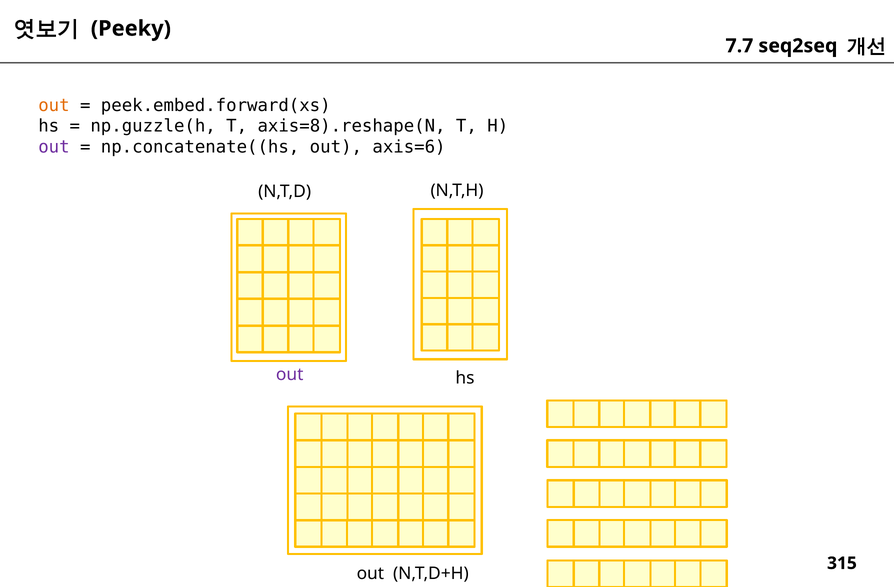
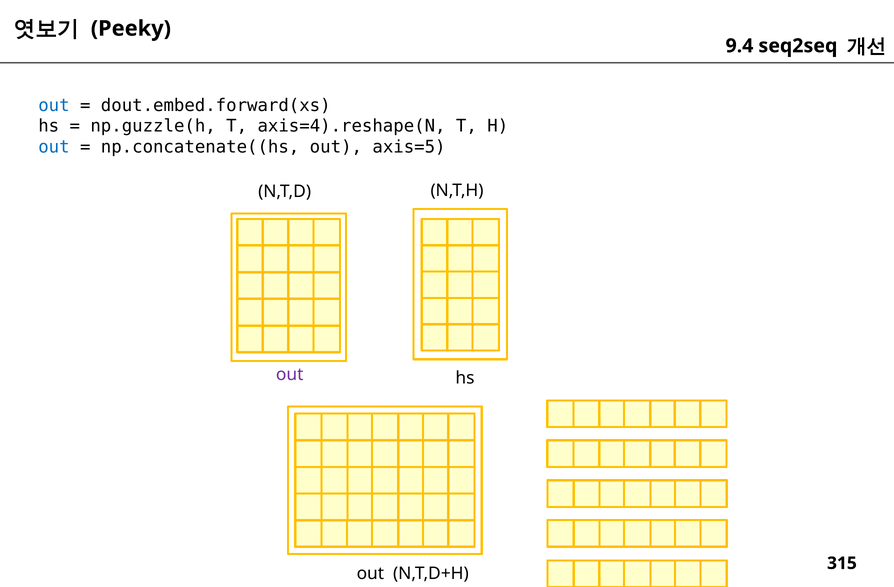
7.7: 7.7 -> 9.4 (739, 46)
out colour: orange -> blue (54, 105)
peek.embed.forward(xs: peek.embed.forward(xs -> dout.embed.forward(xs (216, 105)
axis=8).reshape(N: axis=8).reshape(N -> axis=4).reshape(N (352, 126)
out colour: purple -> blue (54, 147)
axis=6: axis=6 -> axis=5 (409, 147)
